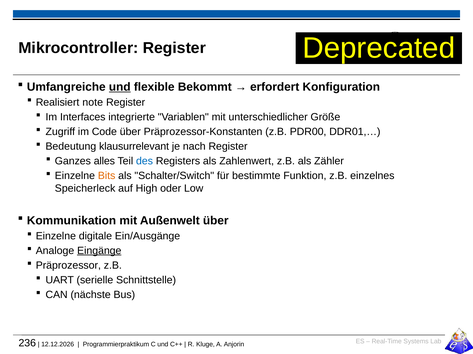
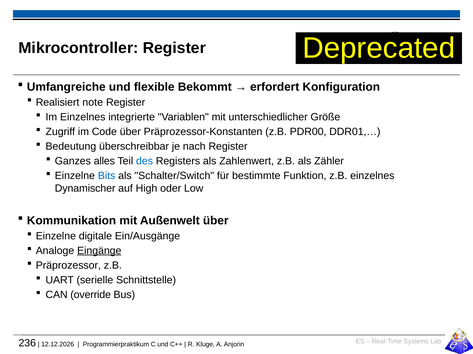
und underline: present -> none (120, 87)
Im Interfaces: Interfaces -> Einzelnes (83, 117)
klausurrelevant: klausurrelevant -> überschreibbar (134, 147)
Bits colour: orange -> blue (107, 176)
Speicherleck: Speicherleck -> Dynamischer (85, 189)
nächste: nächste -> override (91, 295)
